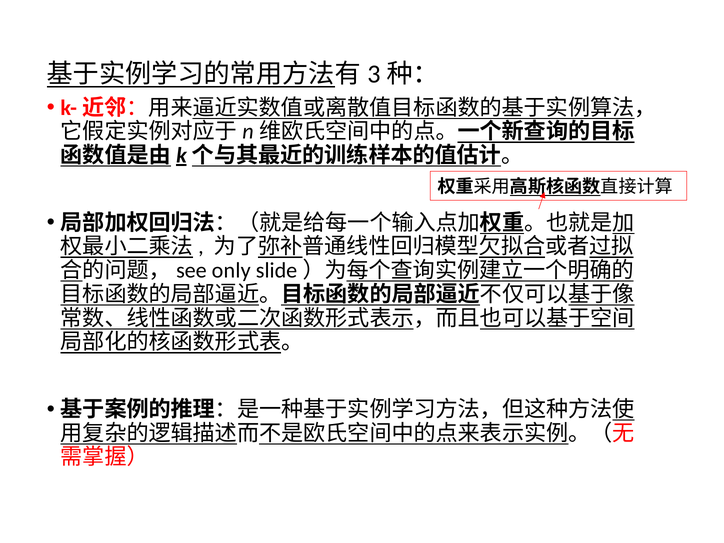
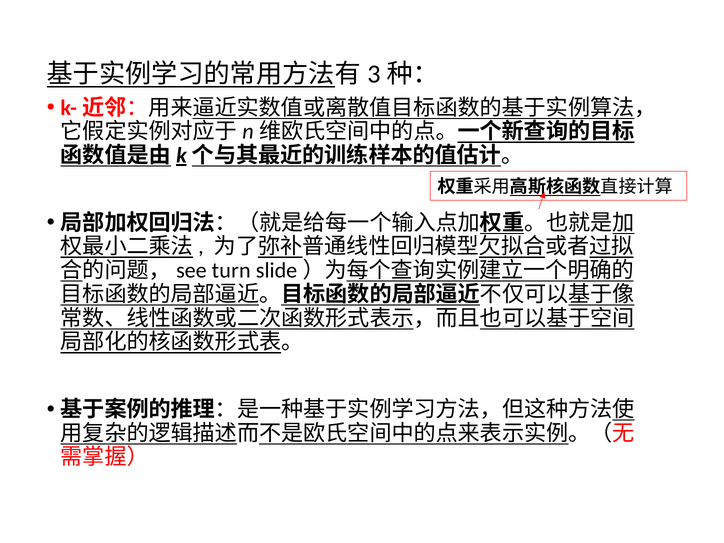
only: only -> turn (231, 271)
